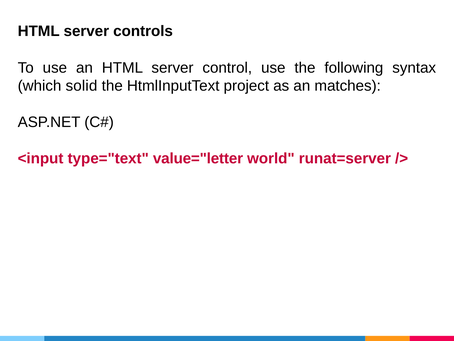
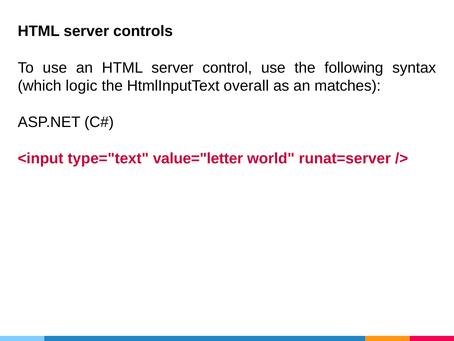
solid: solid -> logic (81, 86)
project: project -> overall (246, 86)
